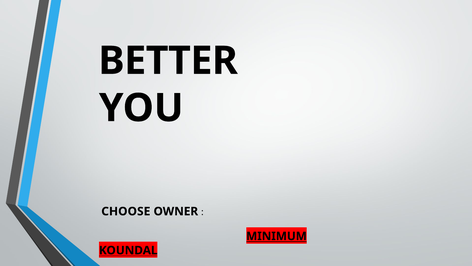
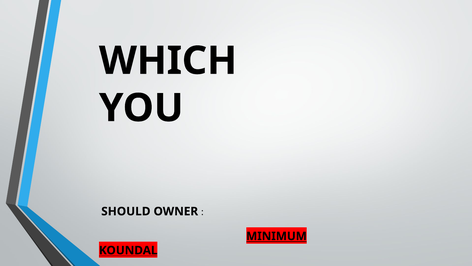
BETTER: BETTER -> WHICH (168, 61)
CHOOSE: CHOOSE -> SHOULD (126, 211)
